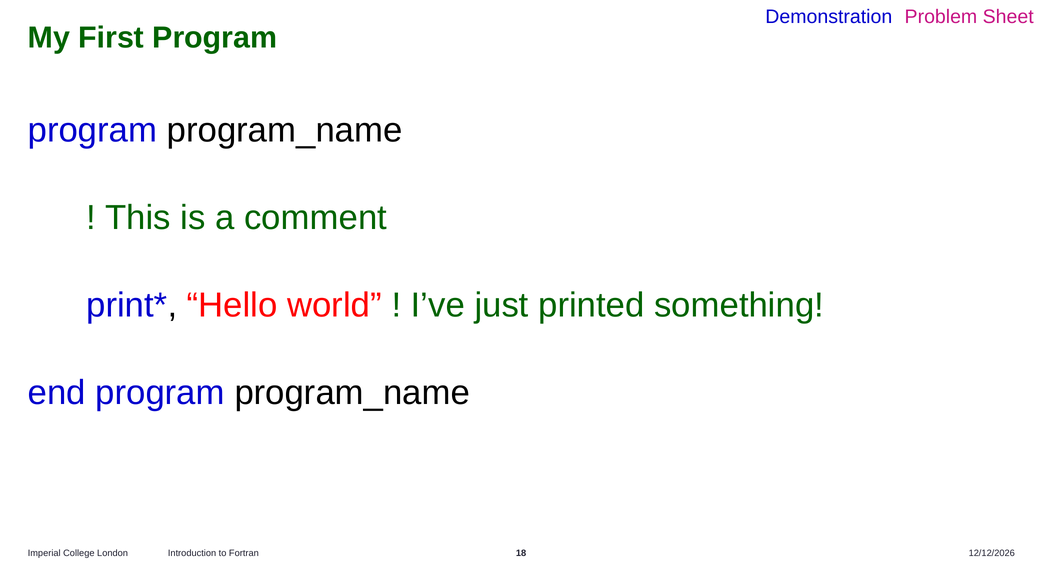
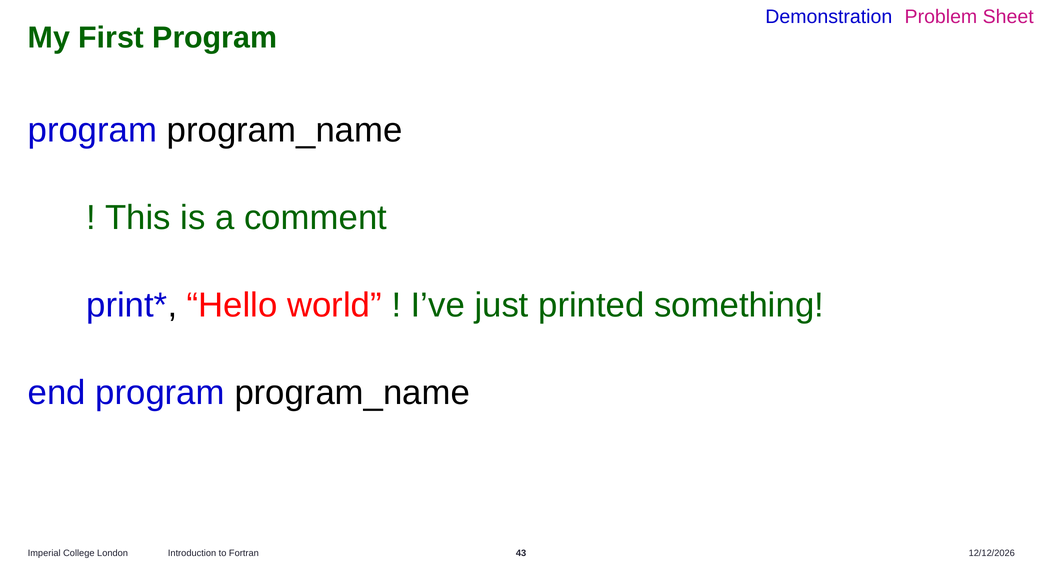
18: 18 -> 43 (521, 553)
